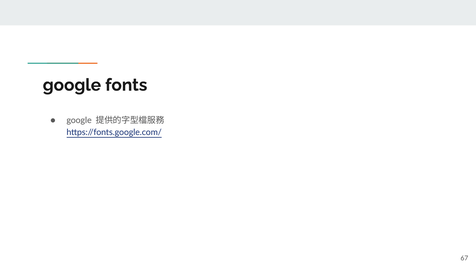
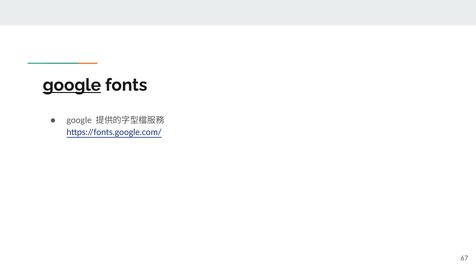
google underline: none -> present (72, 85)
